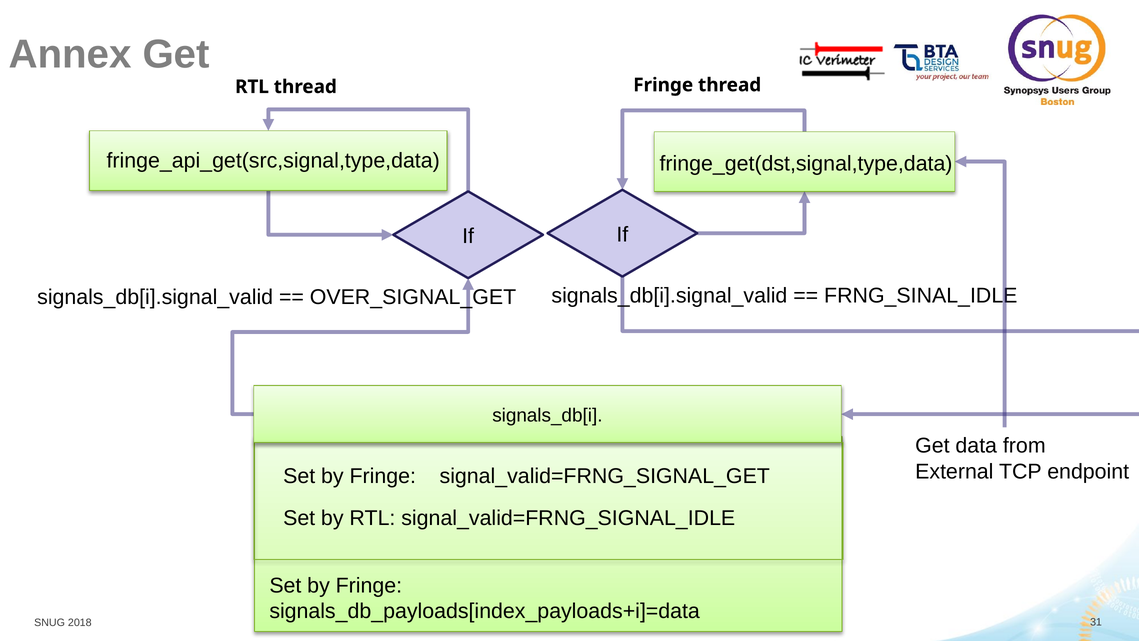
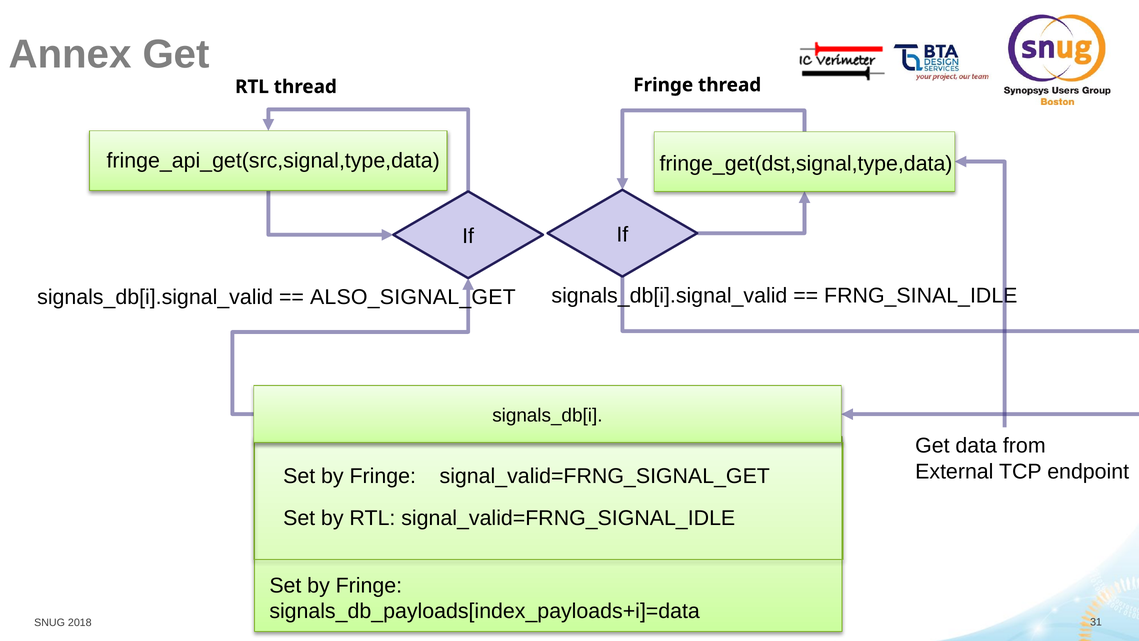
OVER_SIGNAL_GET: OVER_SIGNAL_GET -> ALSO_SIGNAL_GET (413, 297)
